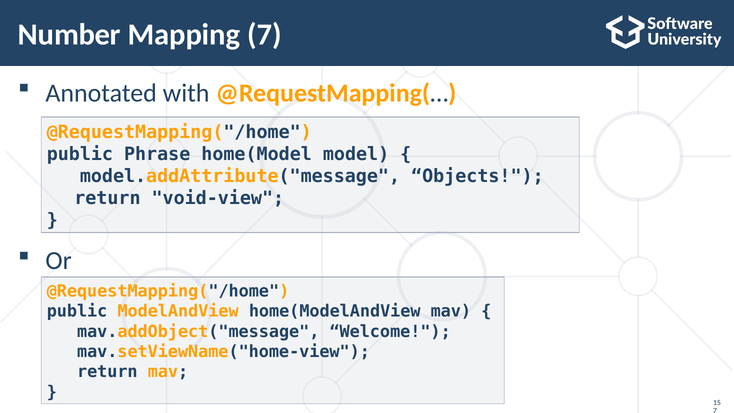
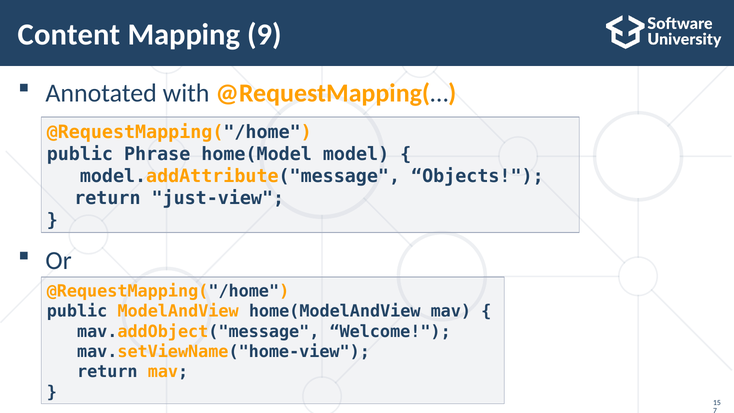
Number: Number -> Content (69, 35)
Mapping 7: 7 -> 9 (264, 35)
void-view: void-view -> just-view (218, 198)
